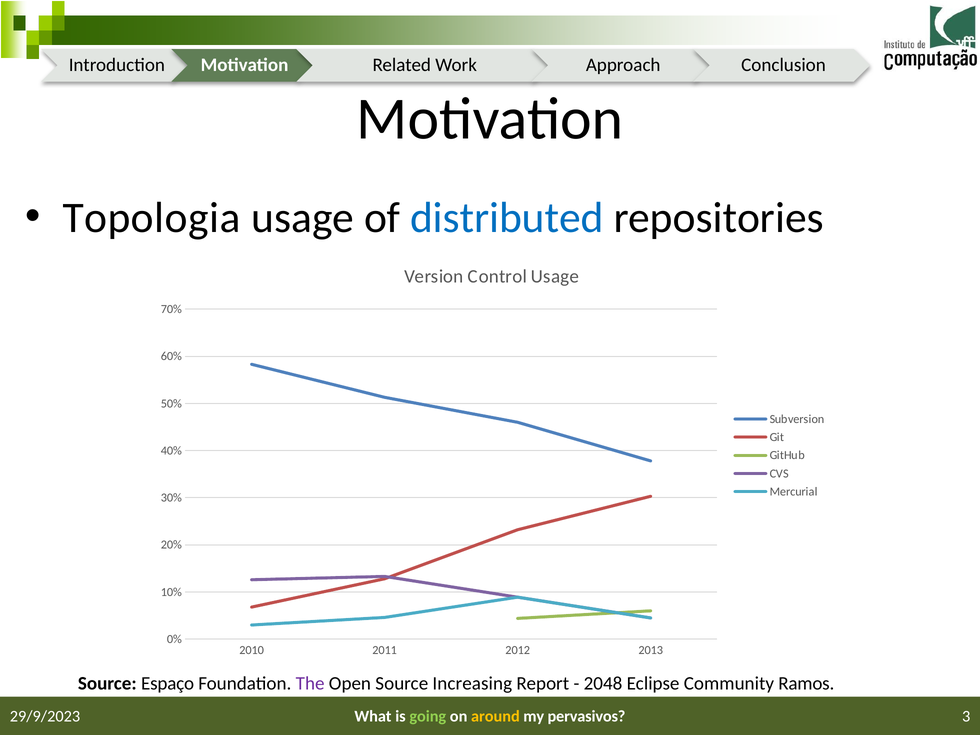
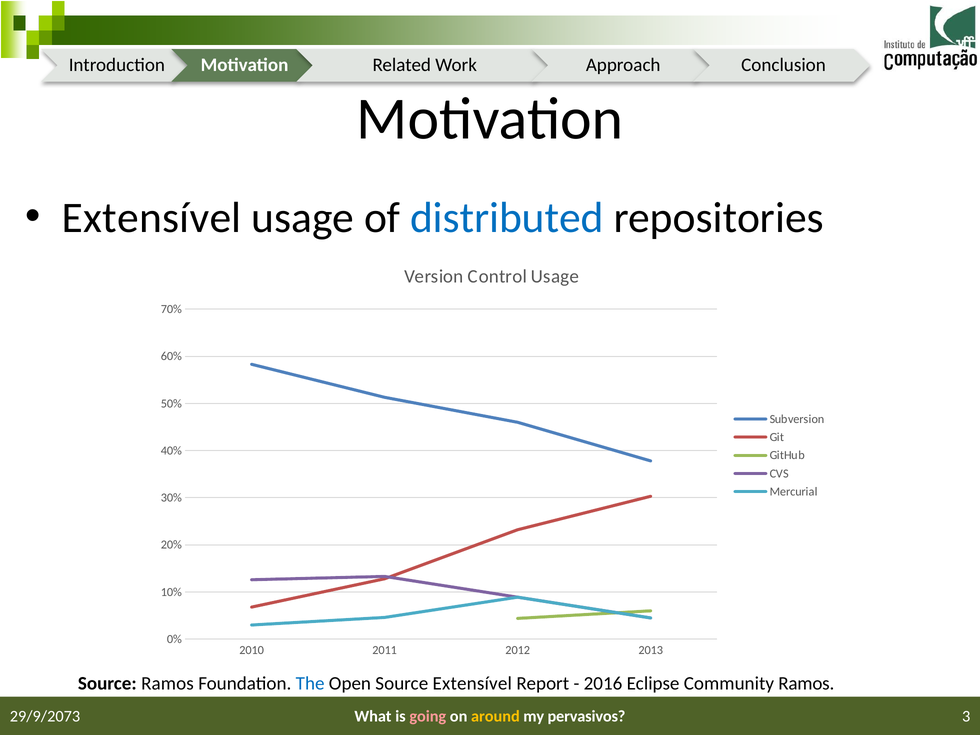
Topologia: Topologia -> Extensível (152, 218)
Source Espaço: Espaço -> Ramos (167, 683)
The colour: purple -> blue (310, 683)
Source Increasing: Increasing -> Extensível (472, 683)
2048: 2048 -> 2016 (603, 683)
29/9/2023: 29/9/2023 -> 29/9/2073 (45, 717)
going colour: light green -> pink (428, 717)
